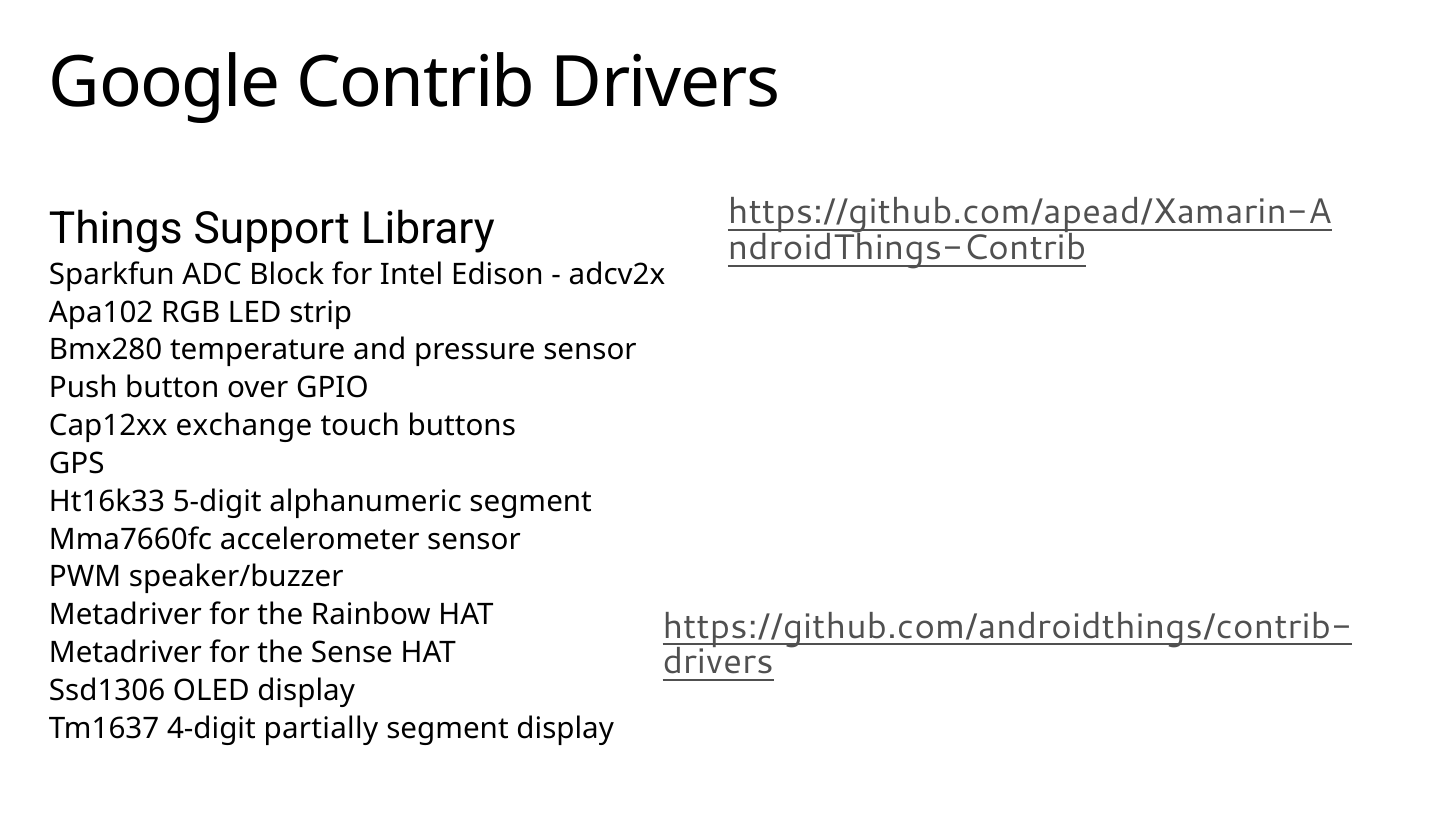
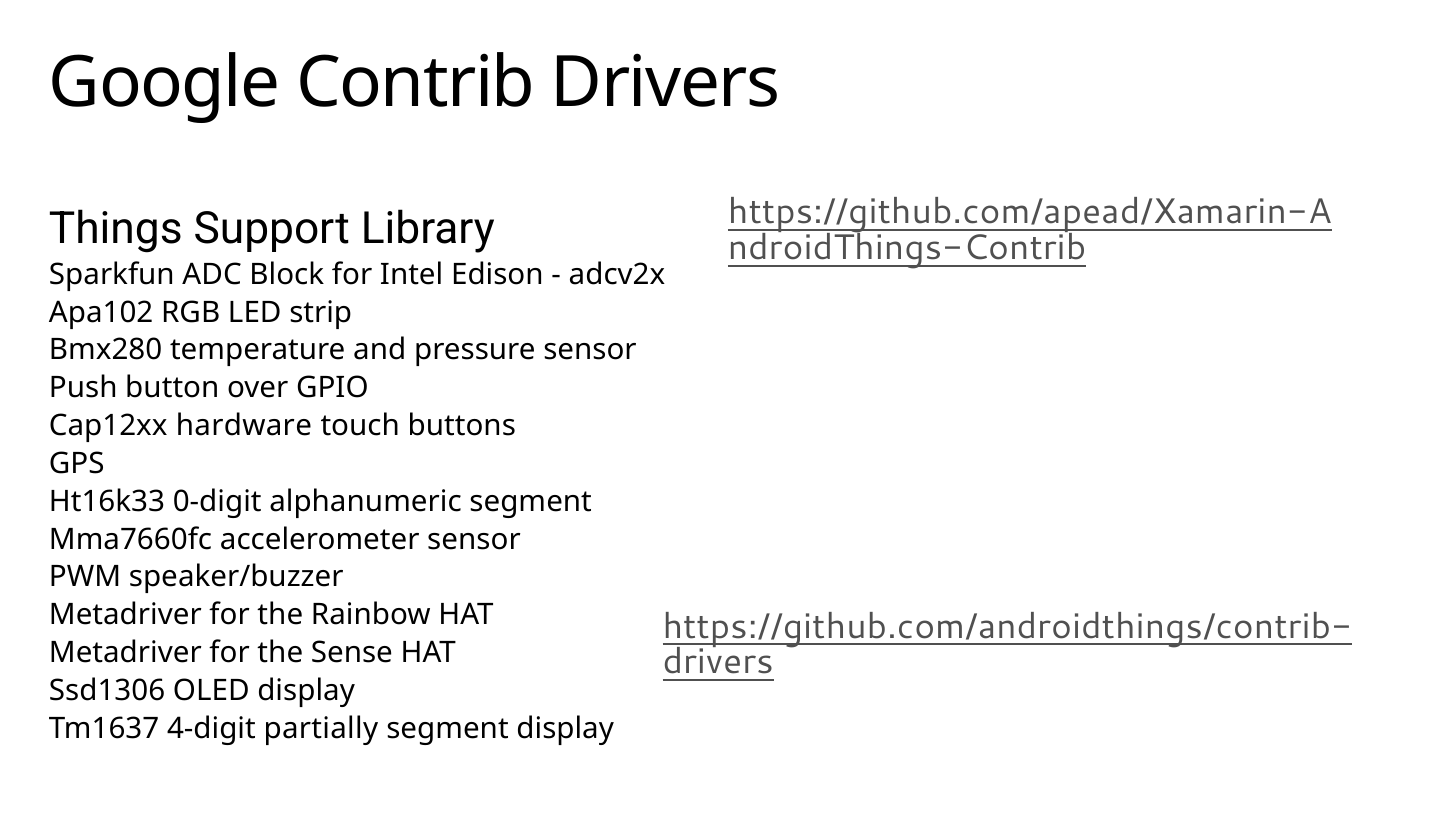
exchange: exchange -> hardware (244, 426)
5-digit: 5-digit -> 0-digit (217, 501)
